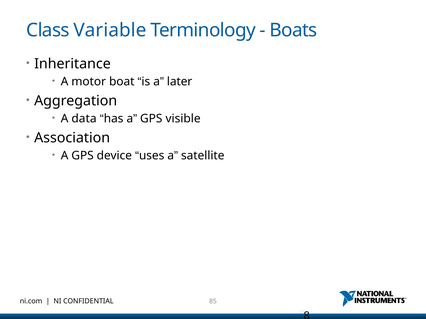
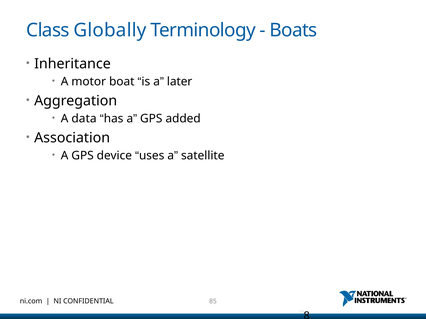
Variable: Variable -> Globally (110, 30)
visible: visible -> added (183, 119)
